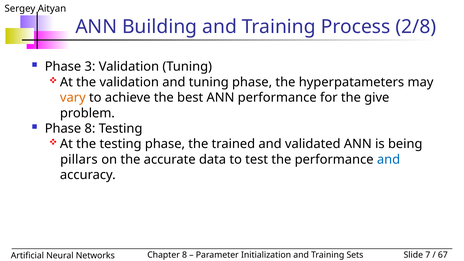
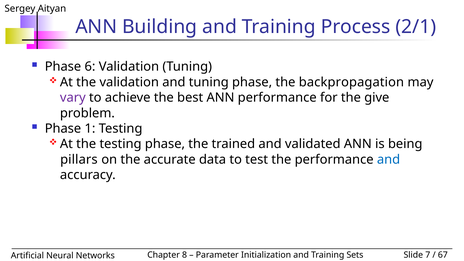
2/8: 2/8 -> 2/1 (416, 27)
3: 3 -> 6 (90, 67)
hyperpatameters: hyperpatameters -> backpropagation (351, 82)
vary colour: orange -> purple (73, 98)
Phase 8: 8 -> 1 (90, 129)
